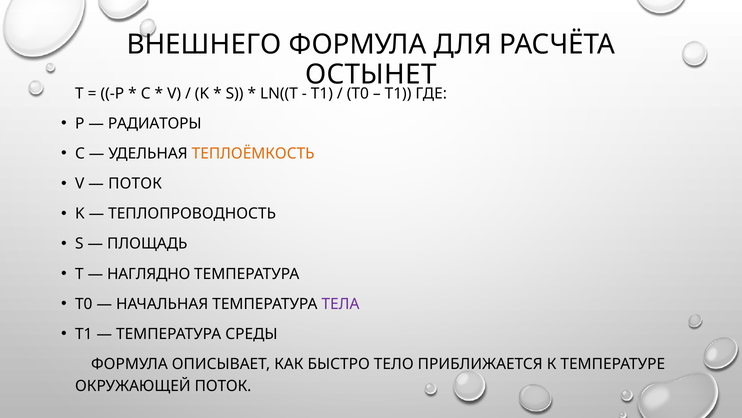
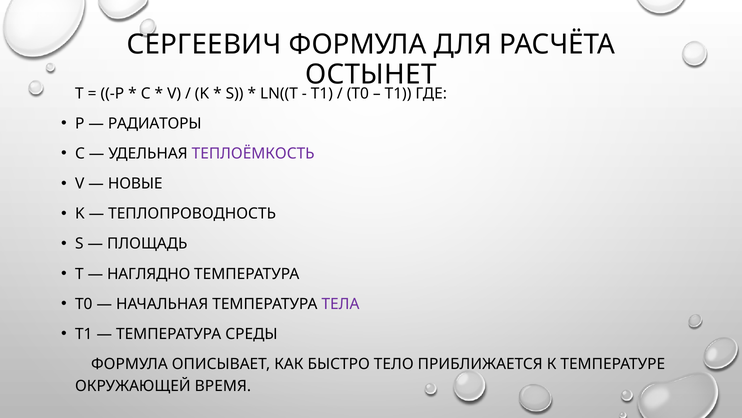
ВНЕШНЕГО: ВНЕШНЕГО -> СЕРГЕЕВИЧ (204, 44)
ТЕПЛОЁМКОСТЬ colour: orange -> purple (253, 154)
ПОТОК: ПОТОК -> НОВЫЕ (135, 184)
ОКРУЖАЮЩЕЙ ПОТОК: ПОТОК -> ВРЕМЯ (223, 386)
